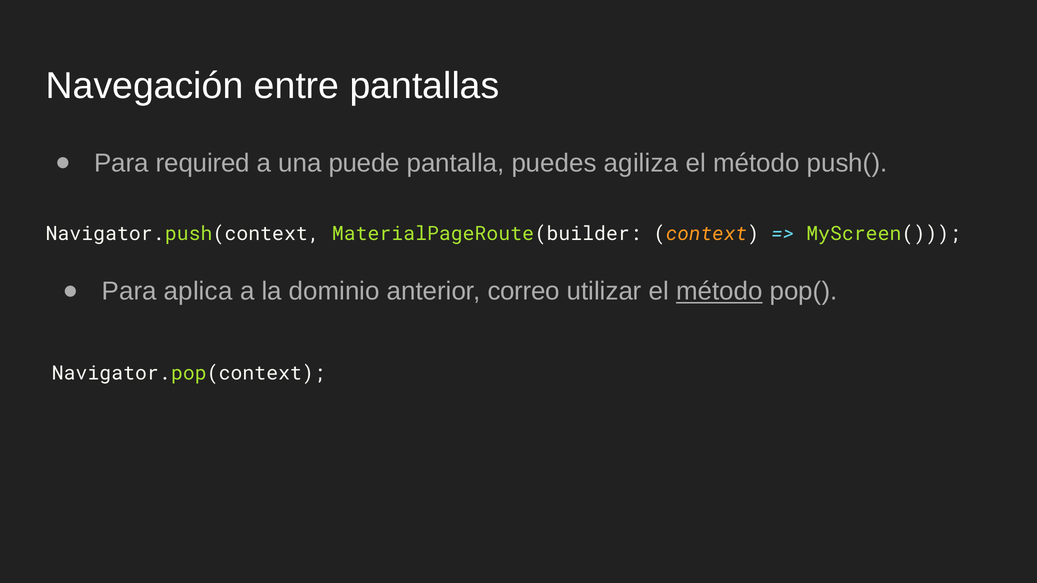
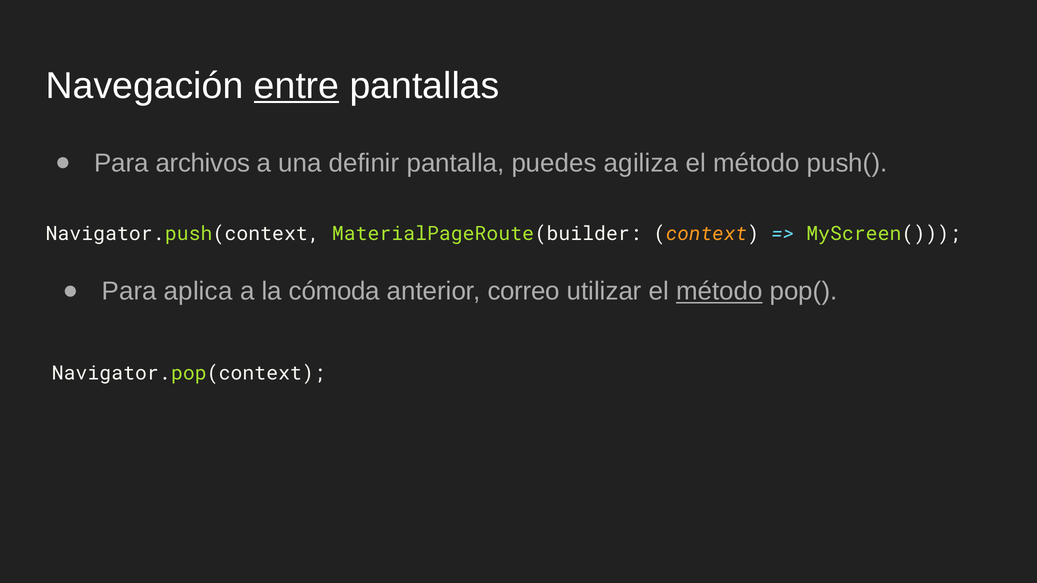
entre underline: none -> present (297, 86)
required: required -> archivos (203, 163)
puede: puede -> definir (364, 163)
dominio: dominio -> cómoda (334, 292)
